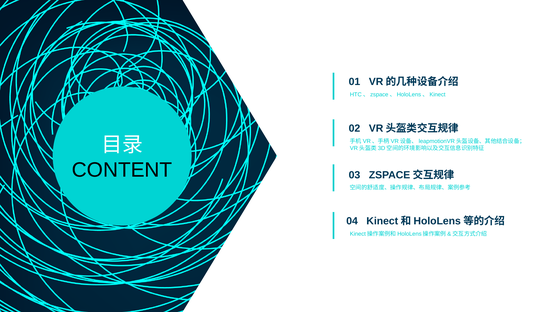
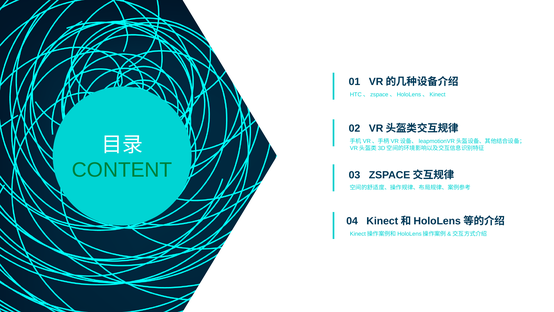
CONTENT colour: black -> green (122, 170)
